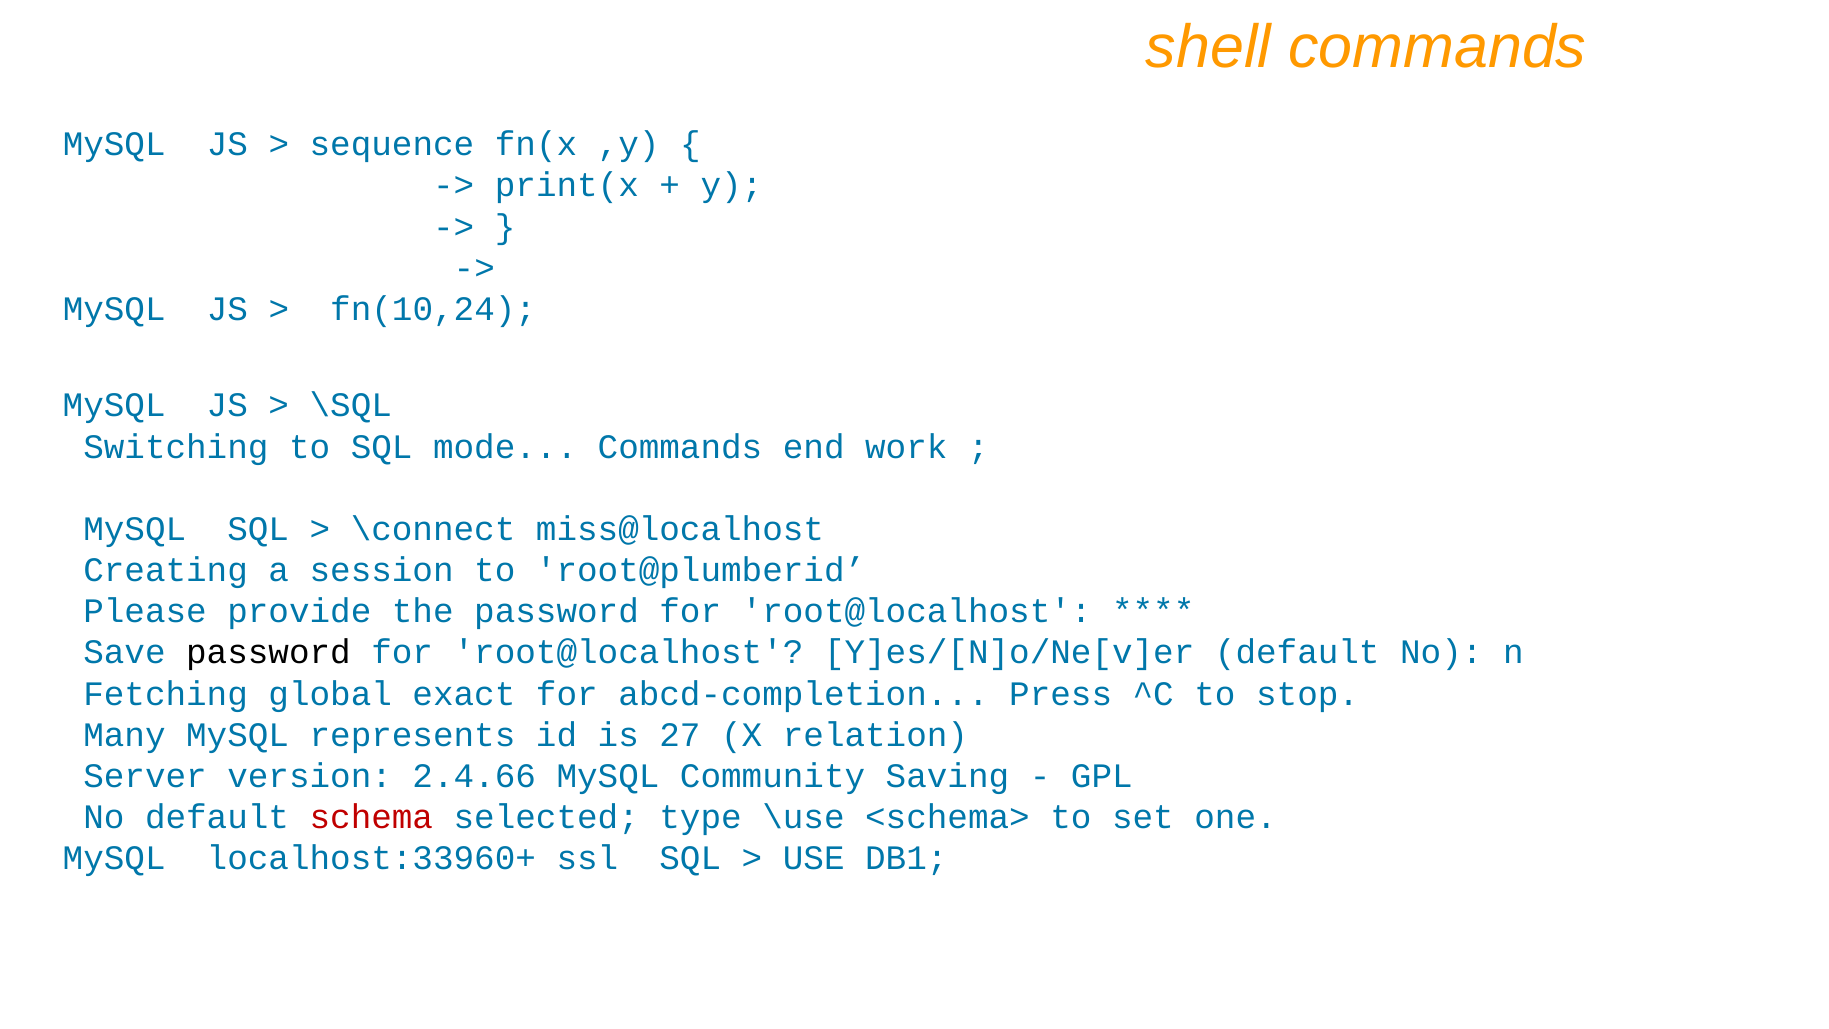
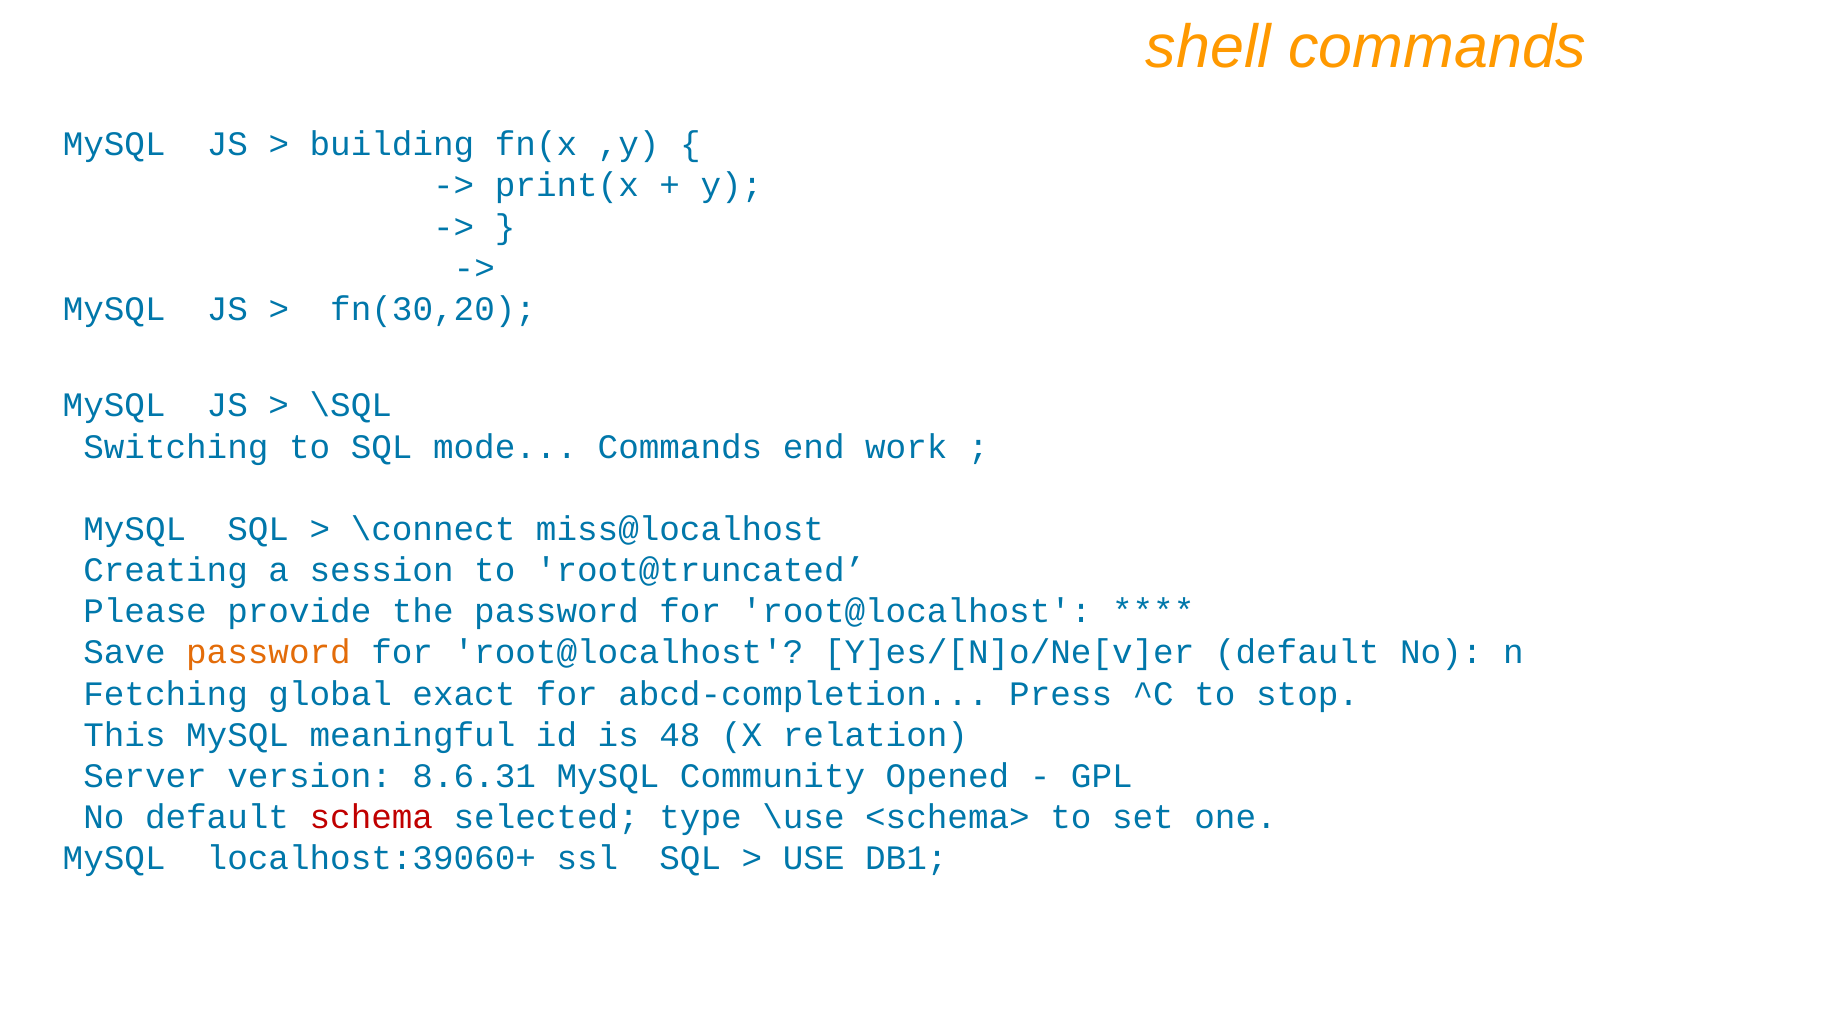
sequence: sequence -> building (392, 144)
fn(10,24: fn(10,24 -> fn(30,20 (433, 309)
root@plumberid: root@plumberid -> root@truncated (701, 570)
password colour: black -> orange (268, 652)
Many: Many -> This (124, 735)
represents: represents -> meaningful (412, 735)
27: 27 -> 48 (680, 735)
2.4.66: 2.4.66 -> 8.6.31 (474, 776)
Saving: Saving -> Opened (947, 776)
localhost:33960+: localhost:33960+ -> localhost:39060+ (371, 858)
